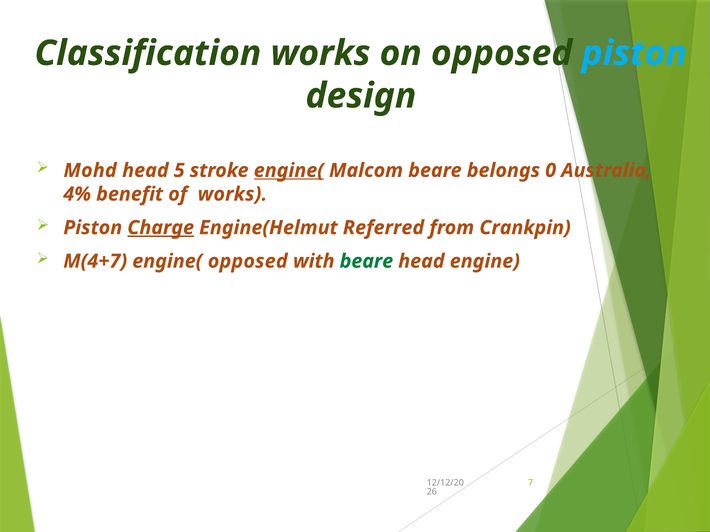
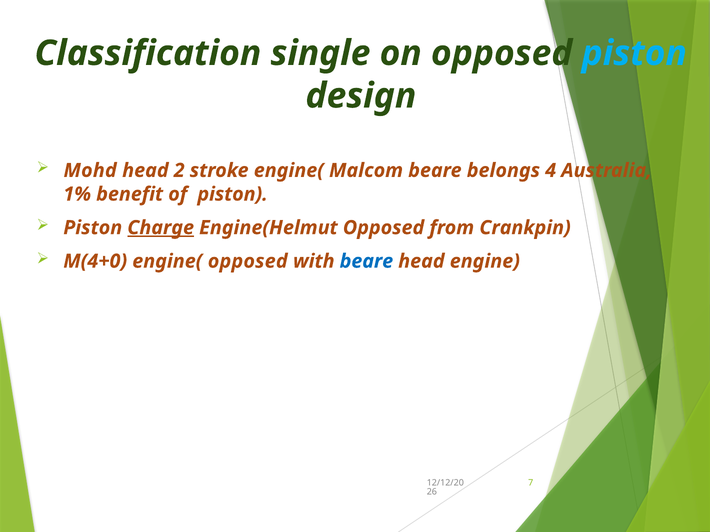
Classification works: works -> single (321, 53)
5: 5 -> 2 (179, 171)
engine( underline: present -> none (289, 171)
0: 0 -> 4 (551, 171)
4%: 4% -> 1% (77, 194)
of works: works -> piston (233, 194)
Engine(Helmut Referred: Referred -> Opposed (384, 228)
M(4+7: M(4+7 -> M(4+0 (95, 261)
beare colour: green -> blue (366, 261)
